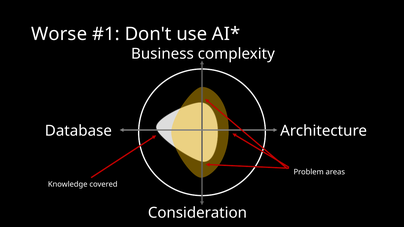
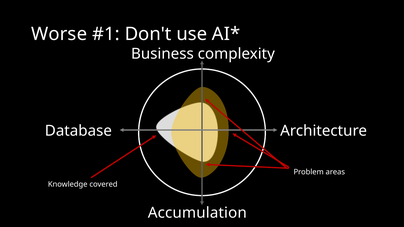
Consideration: Consideration -> Accumulation (197, 213)
